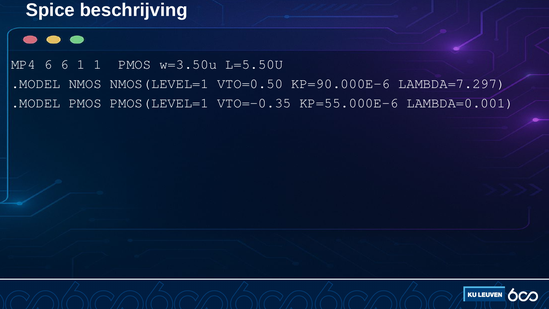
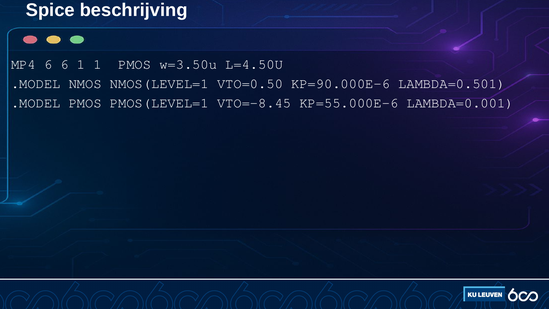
L=5.50U: L=5.50U -> L=4.50U (254, 64)
LAMBDA=7.297: LAMBDA=7.297 -> LAMBDA=0.501 (452, 84)
VTO=-0.35: VTO=-0.35 -> VTO=-8.45 (254, 103)
